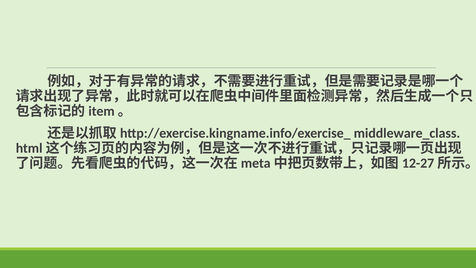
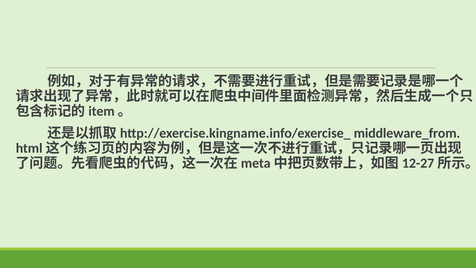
middleware_class: middleware_class -> middleware_from (407, 133)
